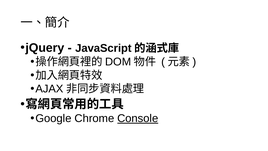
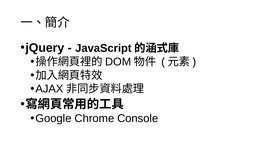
Console underline: present -> none (138, 118)
